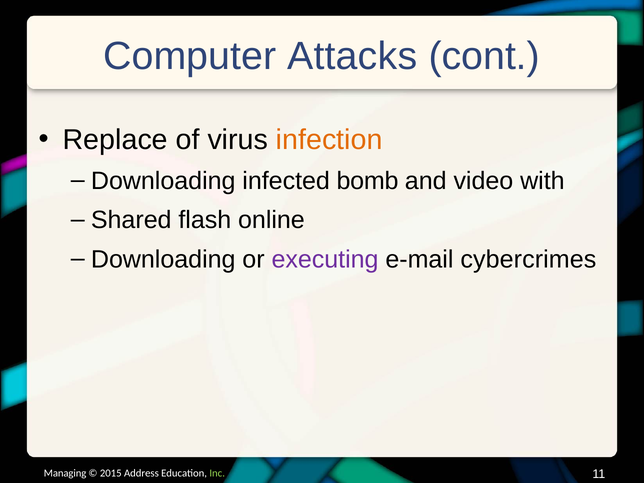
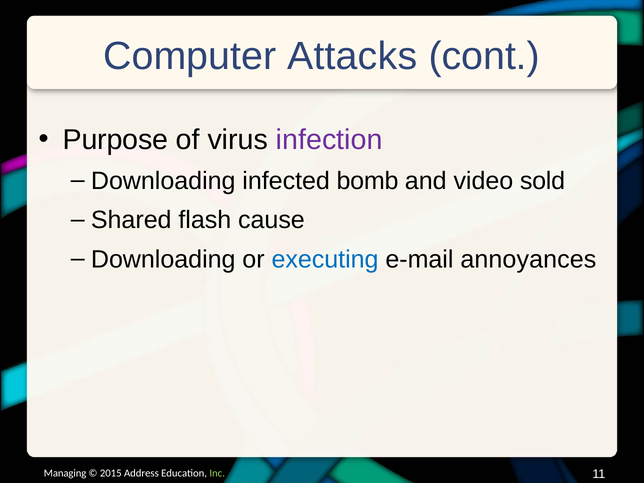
Replace: Replace -> Purpose (115, 140)
infection colour: orange -> purple (329, 140)
with: with -> sold (542, 181)
online: online -> cause (271, 220)
executing colour: purple -> blue (325, 259)
cybercrimes: cybercrimes -> annoyances (528, 259)
